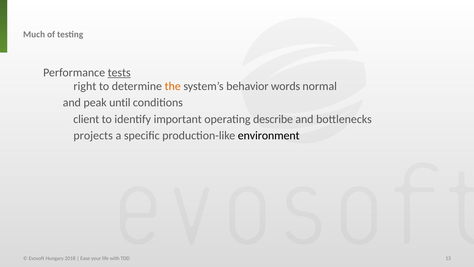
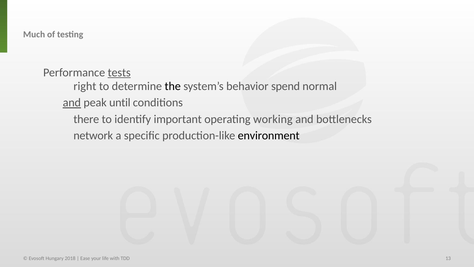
the colour: orange -> black (173, 86)
words: words -> spend (286, 86)
and underline: none -> present (72, 103)
client: client -> there (86, 119)
describe: describe -> working (273, 119)
projects: projects -> network (93, 135)
